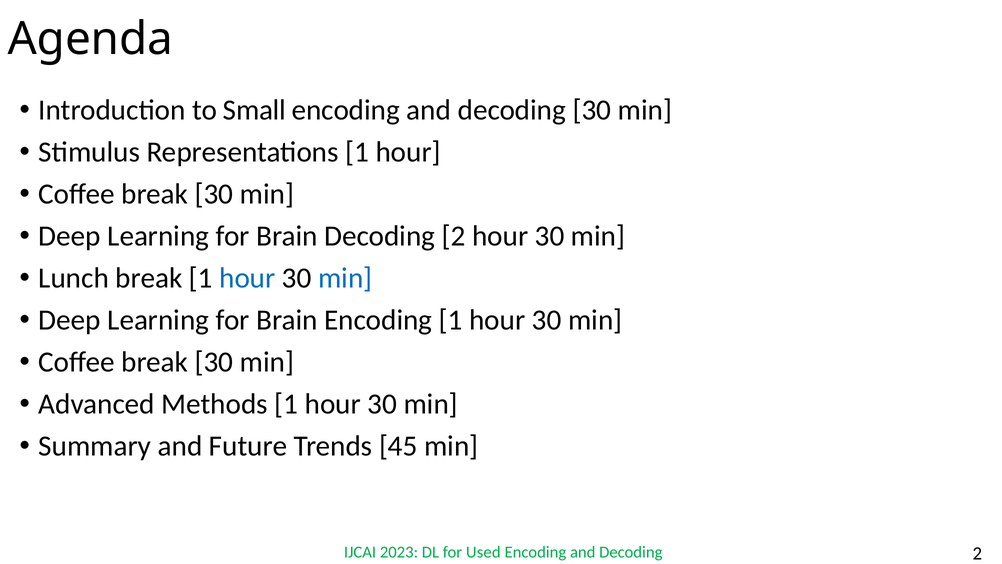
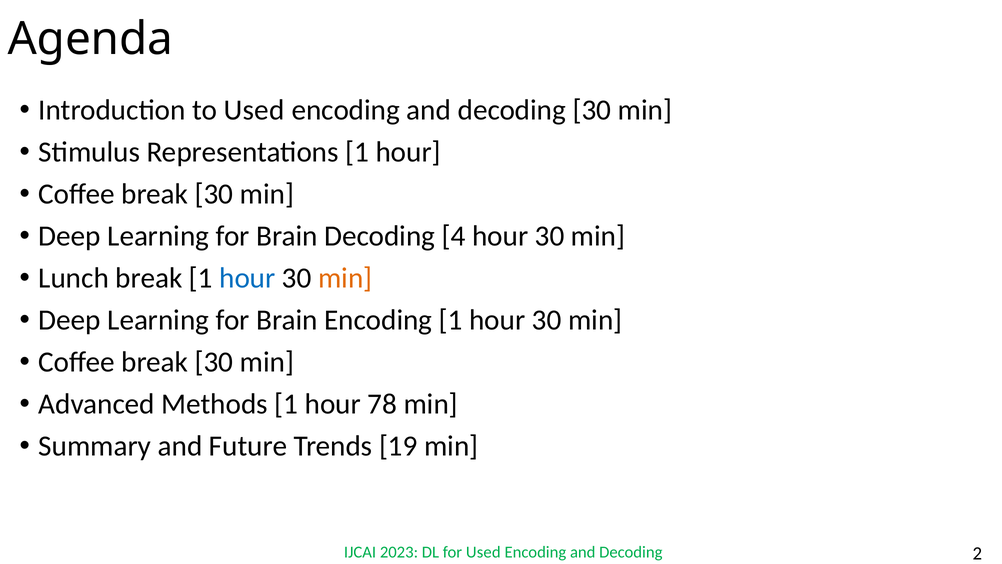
to Small: Small -> Used (254, 110)
Brain Decoding 2: 2 -> 4 (454, 236)
min colour: blue -> orange (345, 278)
Methods 1 hour 30: 30 -> 78 (382, 404)
45: 45 -> 19 (398, 446)
